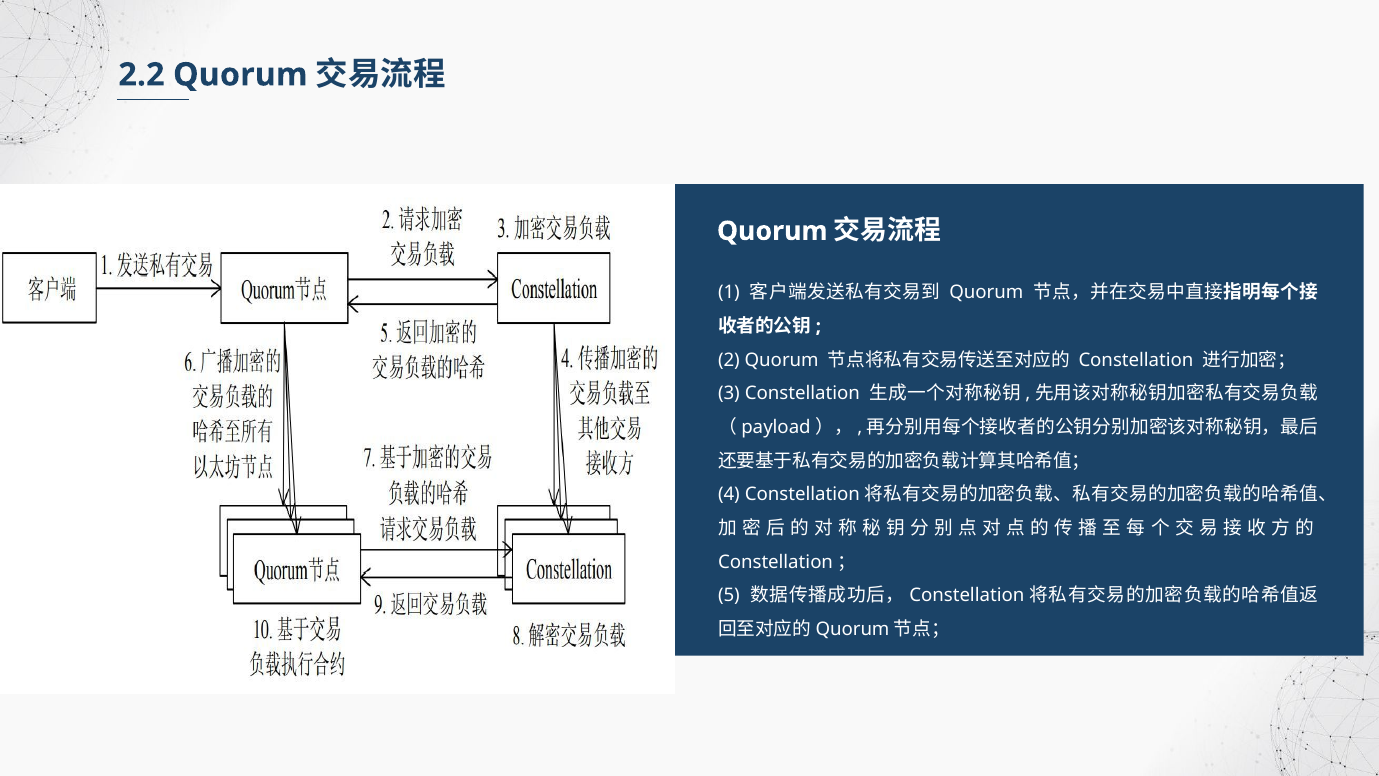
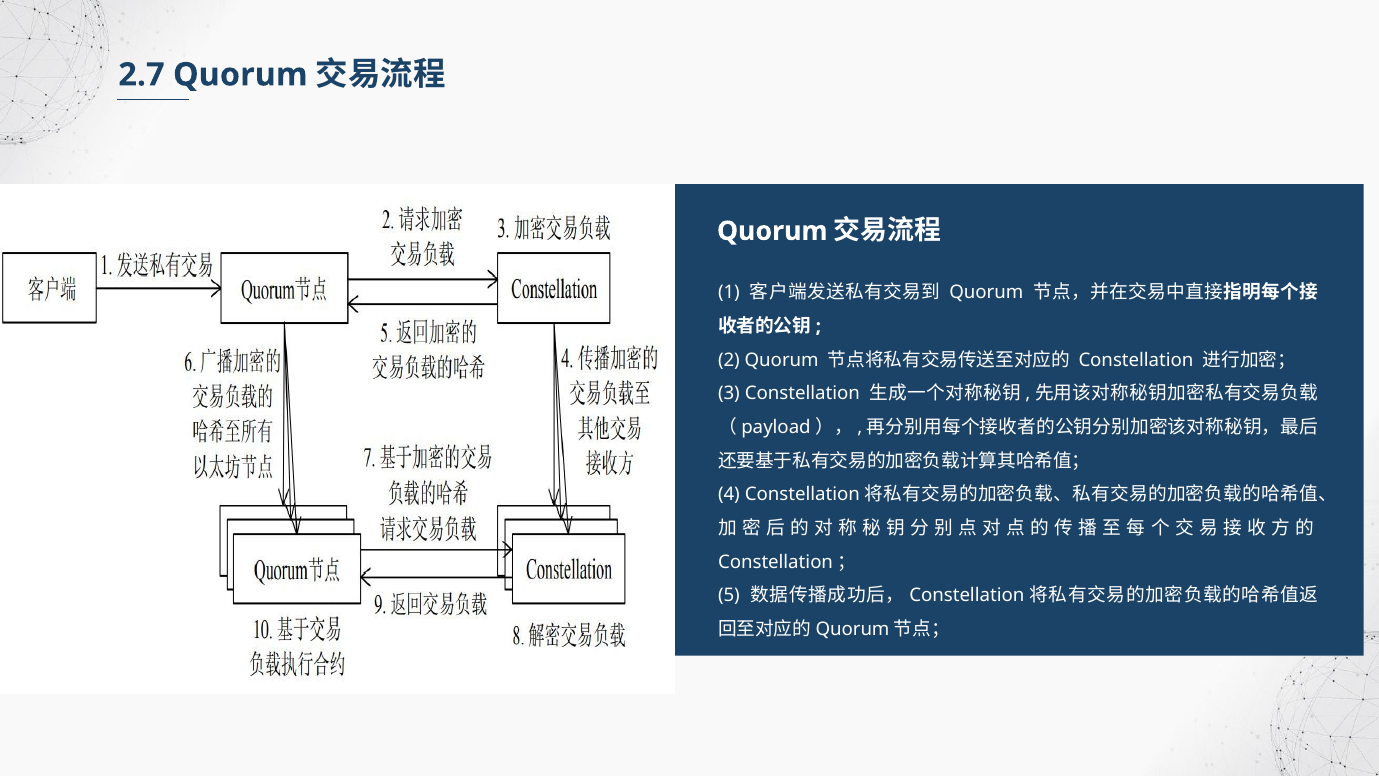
2.2: 2.2 -> 2.7 (141, 75)
